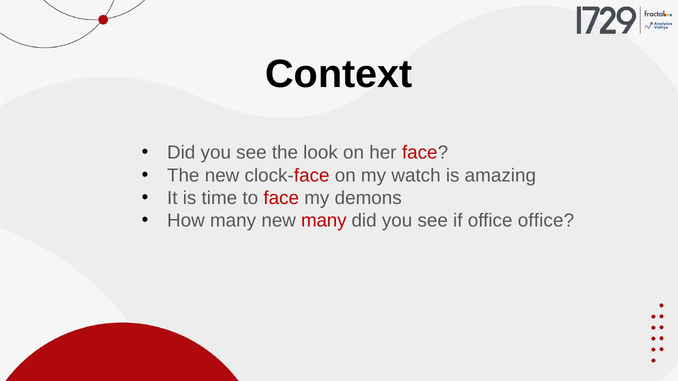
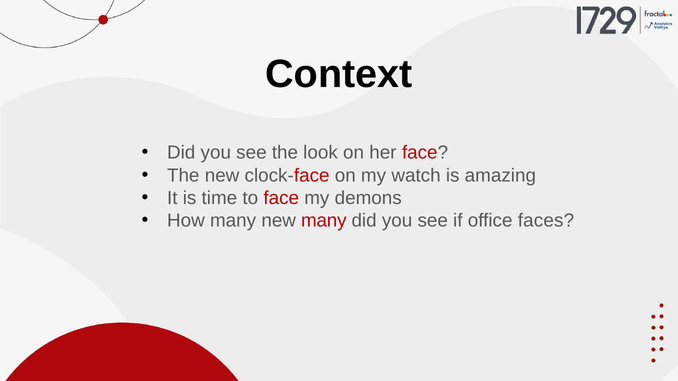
office office: office -> faces (546, 221)
